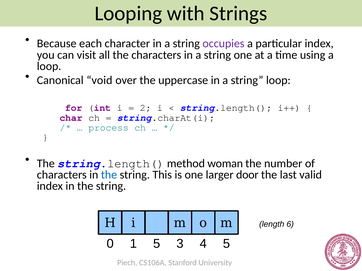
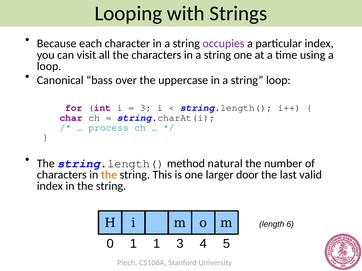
void: void -> bass (99, 80)
2: 2 -> 3 (146, 108)
woman: woman -> natural (225, 164)
the colour: blue -> orange (109, 175)
1 5: 5 -> 1 (157, 244)
